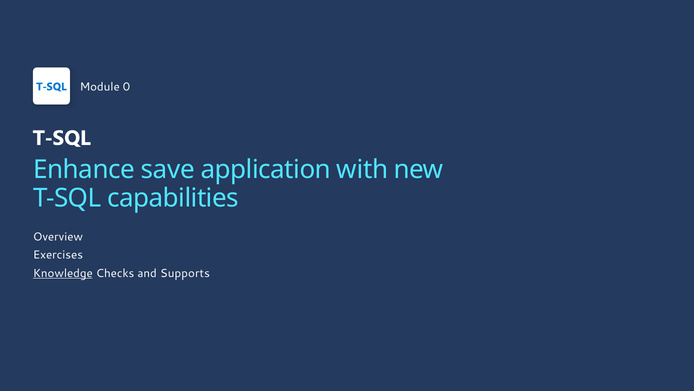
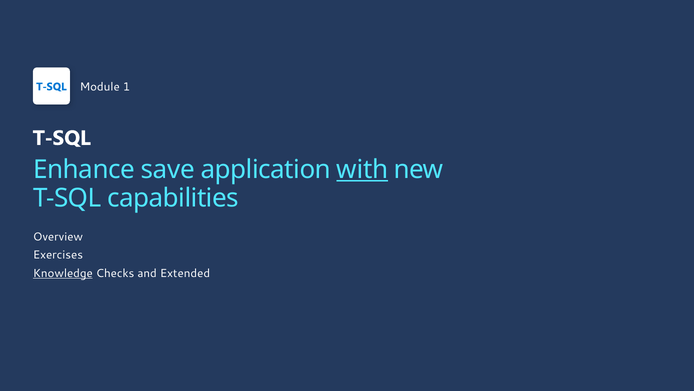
0: 0 -> 1 (127, 87)
with underline: none -> present (362, 169)
Supports: Supports -> Extended (185, 273)
